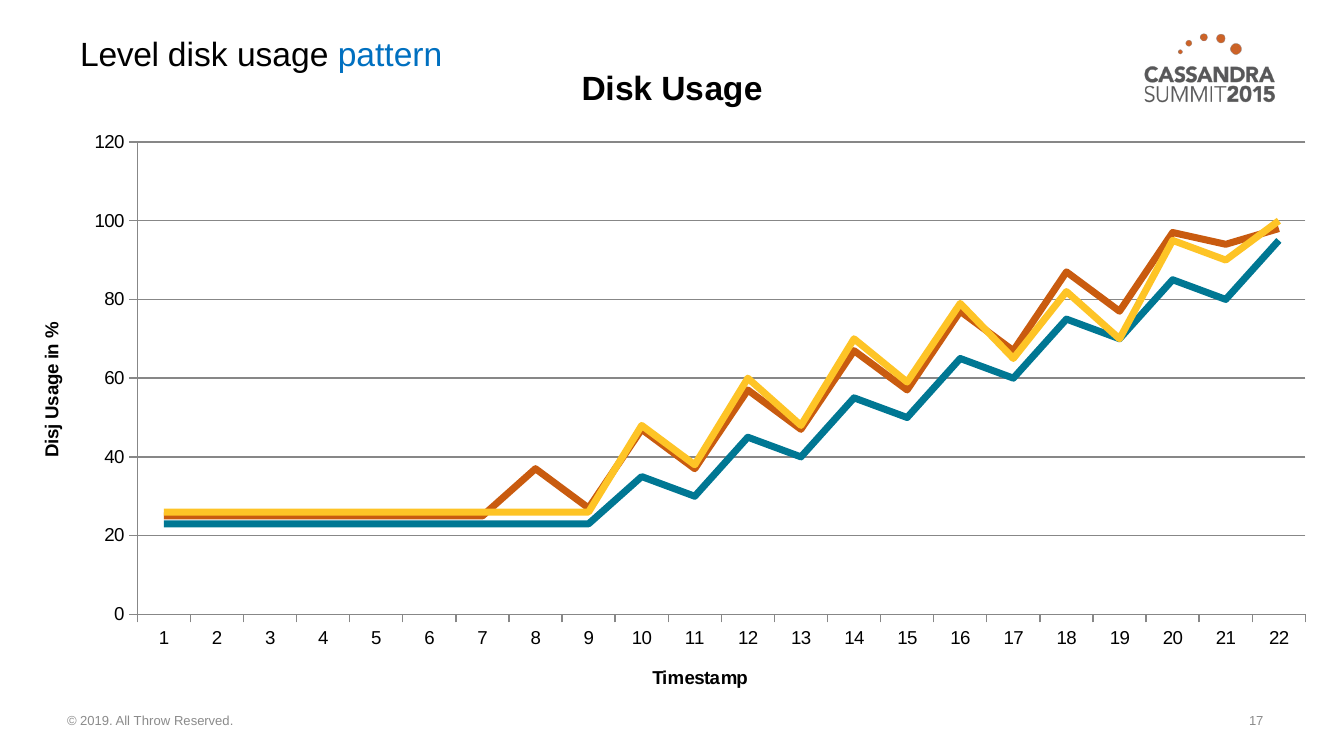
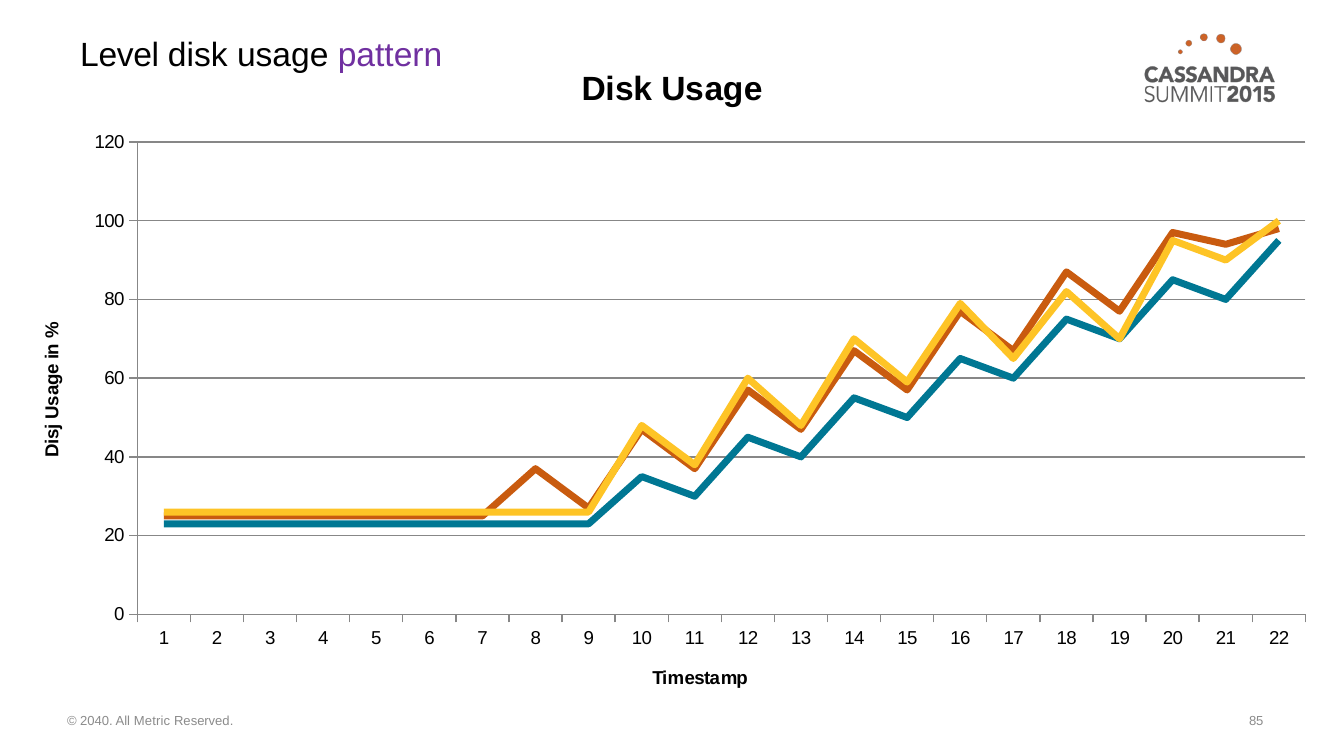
pattern colour: blue -> purple (390, 56)
2019: 2019 -> 2040 (96, 722)
Throw: Throw -> Metric (152, 722)
Reserved 17: 17 -> 85 (1256, 722)
